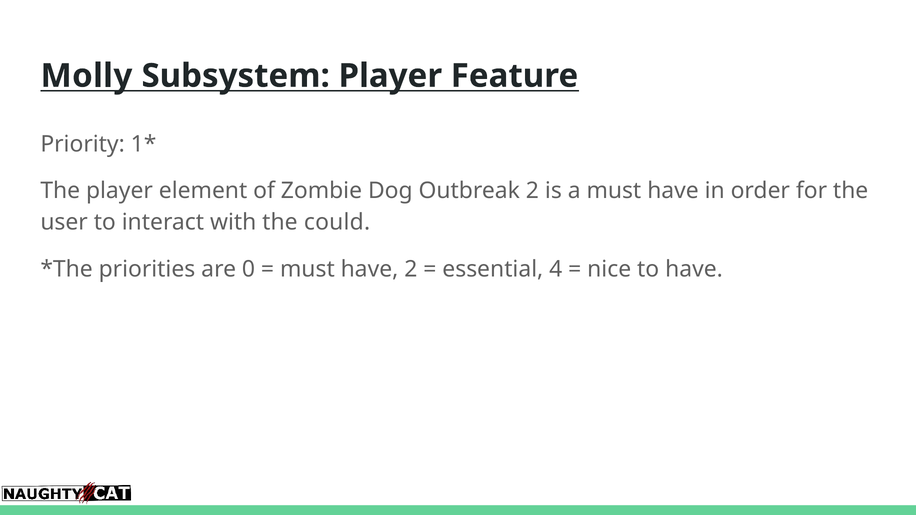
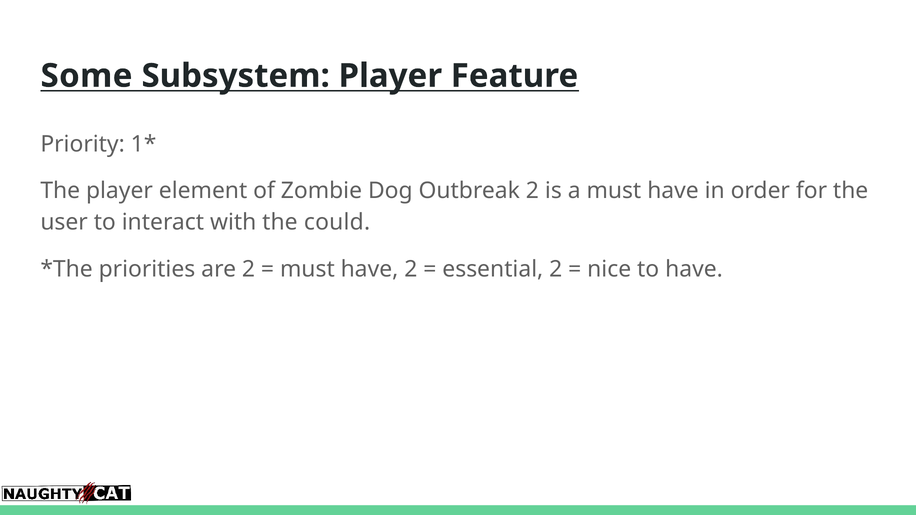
Molly: Molly -> Some (86, 76)
are 0: 0 -> 2 (248, 269)
essential 4: 4 -> 2 (556, 269)
